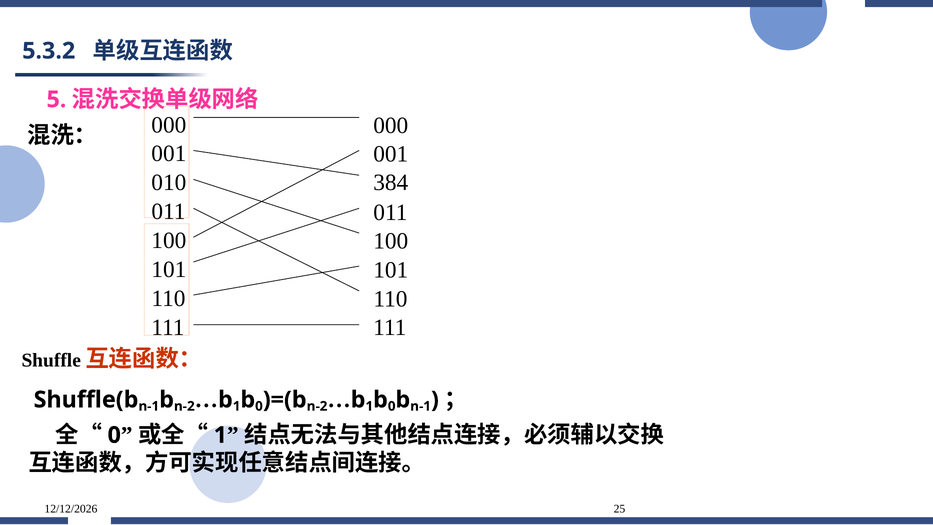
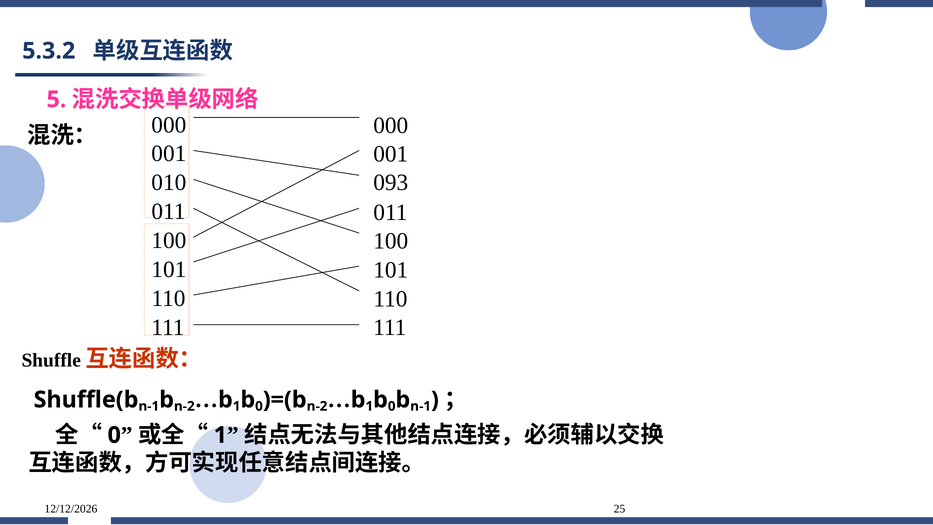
384: 384 -> 093 (391, 183)
